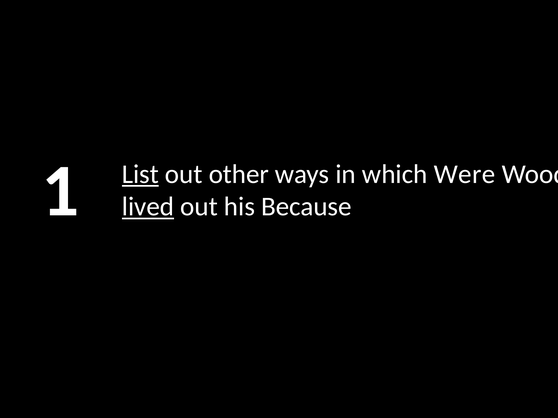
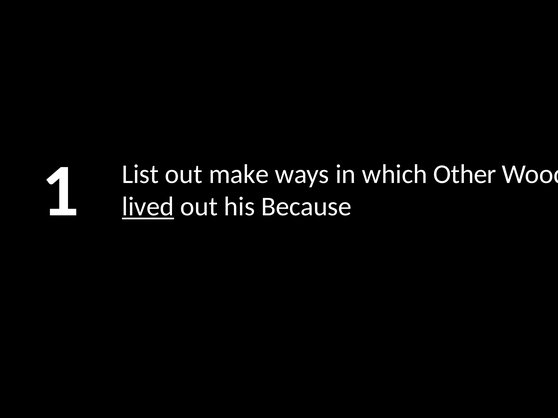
List underline: present -> none (140, 174)
other: other -> make (239, 174)
Were: Were -> Other (465, 174)
